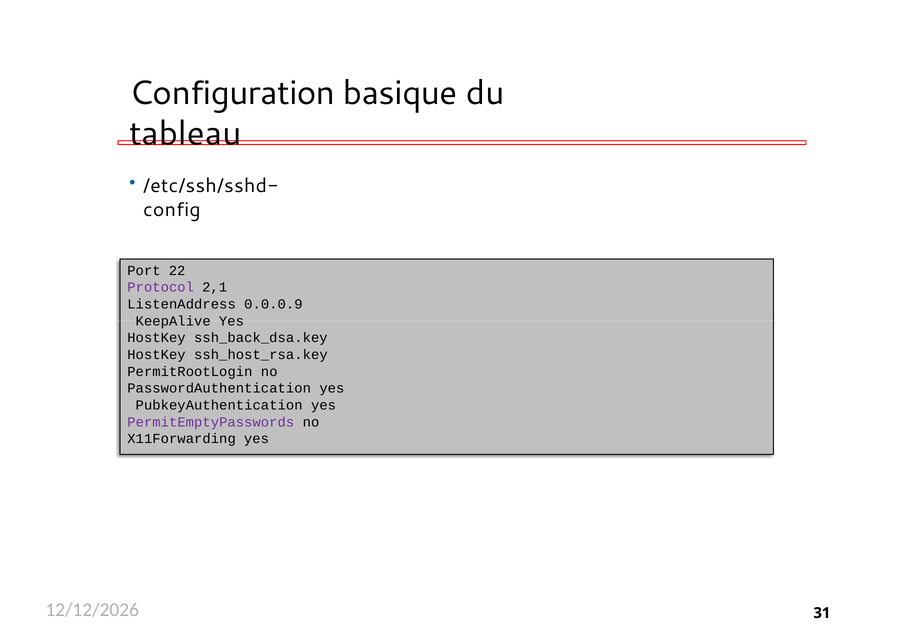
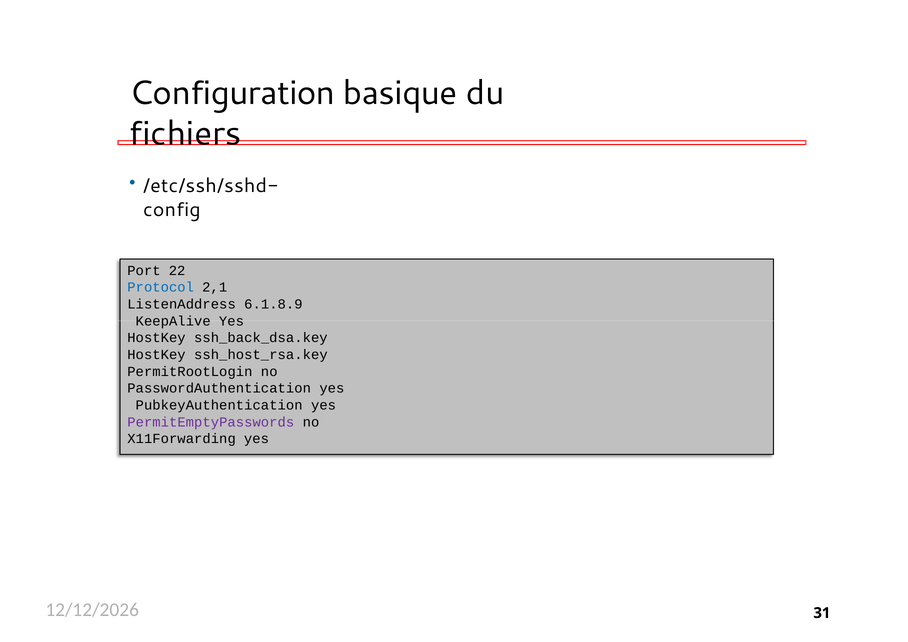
tableau: tableau -> fichiers (185, 134)
Protocol colour: purple -> blue (161, 287)
0.0.0.9: 0.0.0.9 -> 6.1.8.9 (273, 304)
